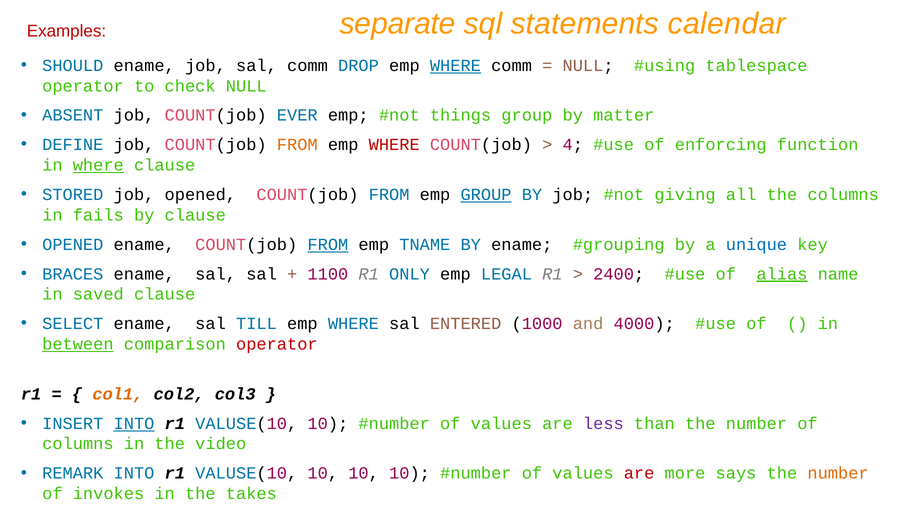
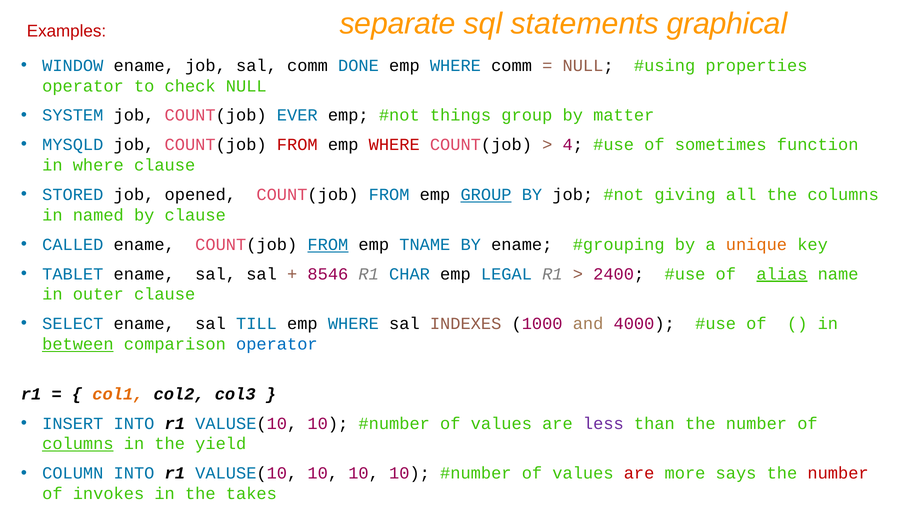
calendar: calendar -> graphical (727, 24)
SHOULD: SHOULD -> WINDOW (73, 66)
DROP: DROP -> DONE (358, 66)
WHERE underline: present -> none (455, 66)
tablespace: tablespace -> properties (756, 66)
ABSENT: ABSENT -> SYSTEM (73, 115)
DEFINE: DEFINE -> MYSQLD (73, 145)
FROM colour: orange -> red (297, 145)
enforcing: enforcing -> sometimes (721, 145)
where underline: present -> none (98, 165)
fails: fails -> named (98, 215)
OPENED: OPENED -> CALLED (73, 245)
unique colour: blue -> orange (756, 245)
BRACES: BRACES -> TABLET (73, 274)
1100: 1100 -> 8546 (328, 274)
ONLY: ONLY -> CHAR (410, 274)
saved: saved -> outer (98, 294)
ENTERED: ENTERED -> INDEXES (466, 324)
operator colour: red -> blue (277, 344)
INTO underline: present -> none (134, 424)
columns underline: none -> present (78, 444)
video: video -> yield (221, 444)
REMARK: REMARK -> COLUMN (73, 474)
number colour: orange -> red (838, 474)
